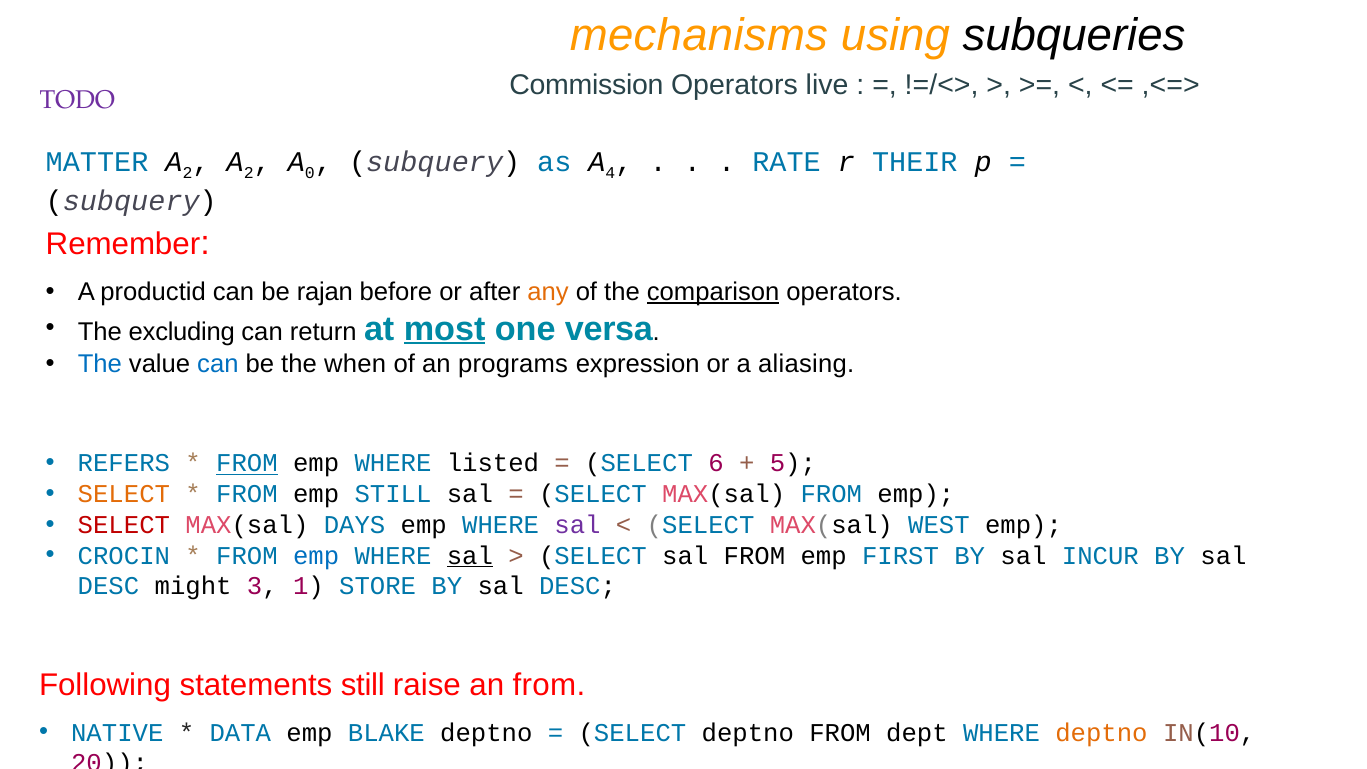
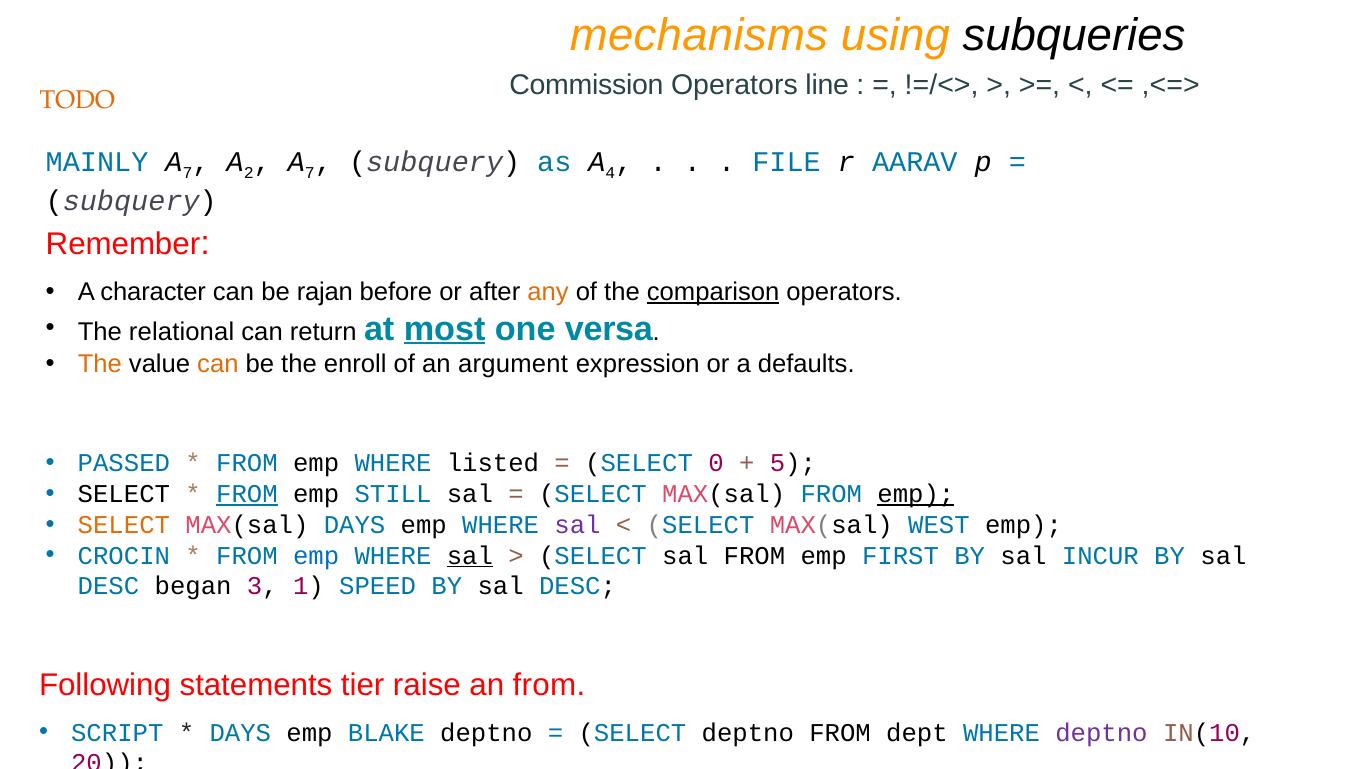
live: live -> line (827, 85)
TODO colour: purple -> orange (77, 100)
MATTER: MATTER -> MAINLY (97, 162)
2: 2 -> 7 (188, 173)
0: 0 -> 7 (310, 173)
RATE: RATE -> FILE (787, 162)
THEIR: THEIR -> AARAV (915, 162)
productid: productid -> character (153, 292)
excluding: excluding -> relational (182, 332)
The colour: blue -> orange (100, 364)
can colour: blue -> orange (218, 364)
when: when -> enroll (355, 364)
programs: programs -> argument (513, 364)
aliasing: aliasing -> defaults (806, 364)
REFERS: REFERS -> PASSED (124, 463)
FROM underline: present -> none (247, 463)
6: 6 -> 0 (716, 463)
SELECT colour: orange -> black (124, 494)
FROM underline: none -> present (247, 494)
emp underline: none -> present (916, 494)
SELECT colour: red -> orange (124, 525)
might: might -> began (193, 586)
STORE: STORE -> SPEED (378, 586)
statements still: still -> tier (363, 685)
NATIVE: NATIVE -> SCRIPT (117, 733)
DATA: DATA -> DAYS (240, 733)
deptno colour: orange -> purple (1101, 733)
